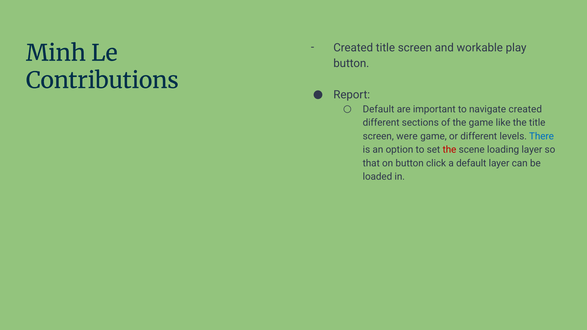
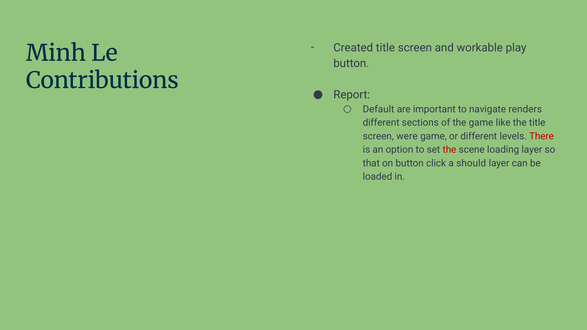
navigate created: created -> renders (525, 109)
There colour: blue -> red (542, 136)
a default: default -> should (471, 163)
